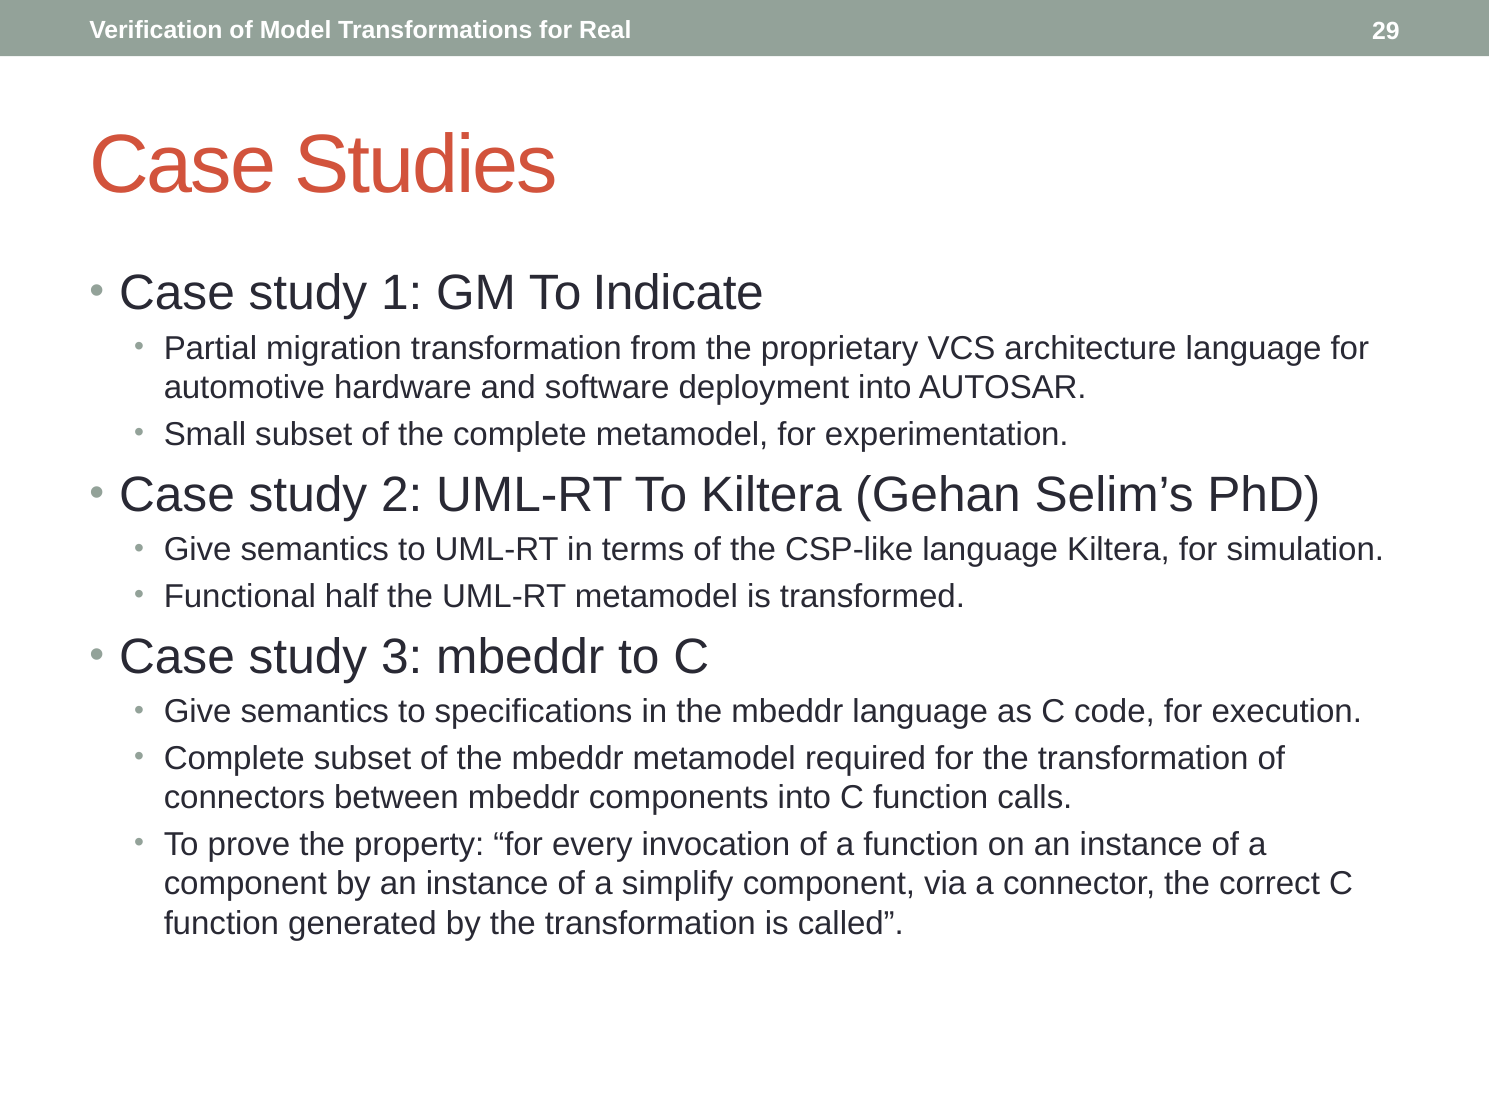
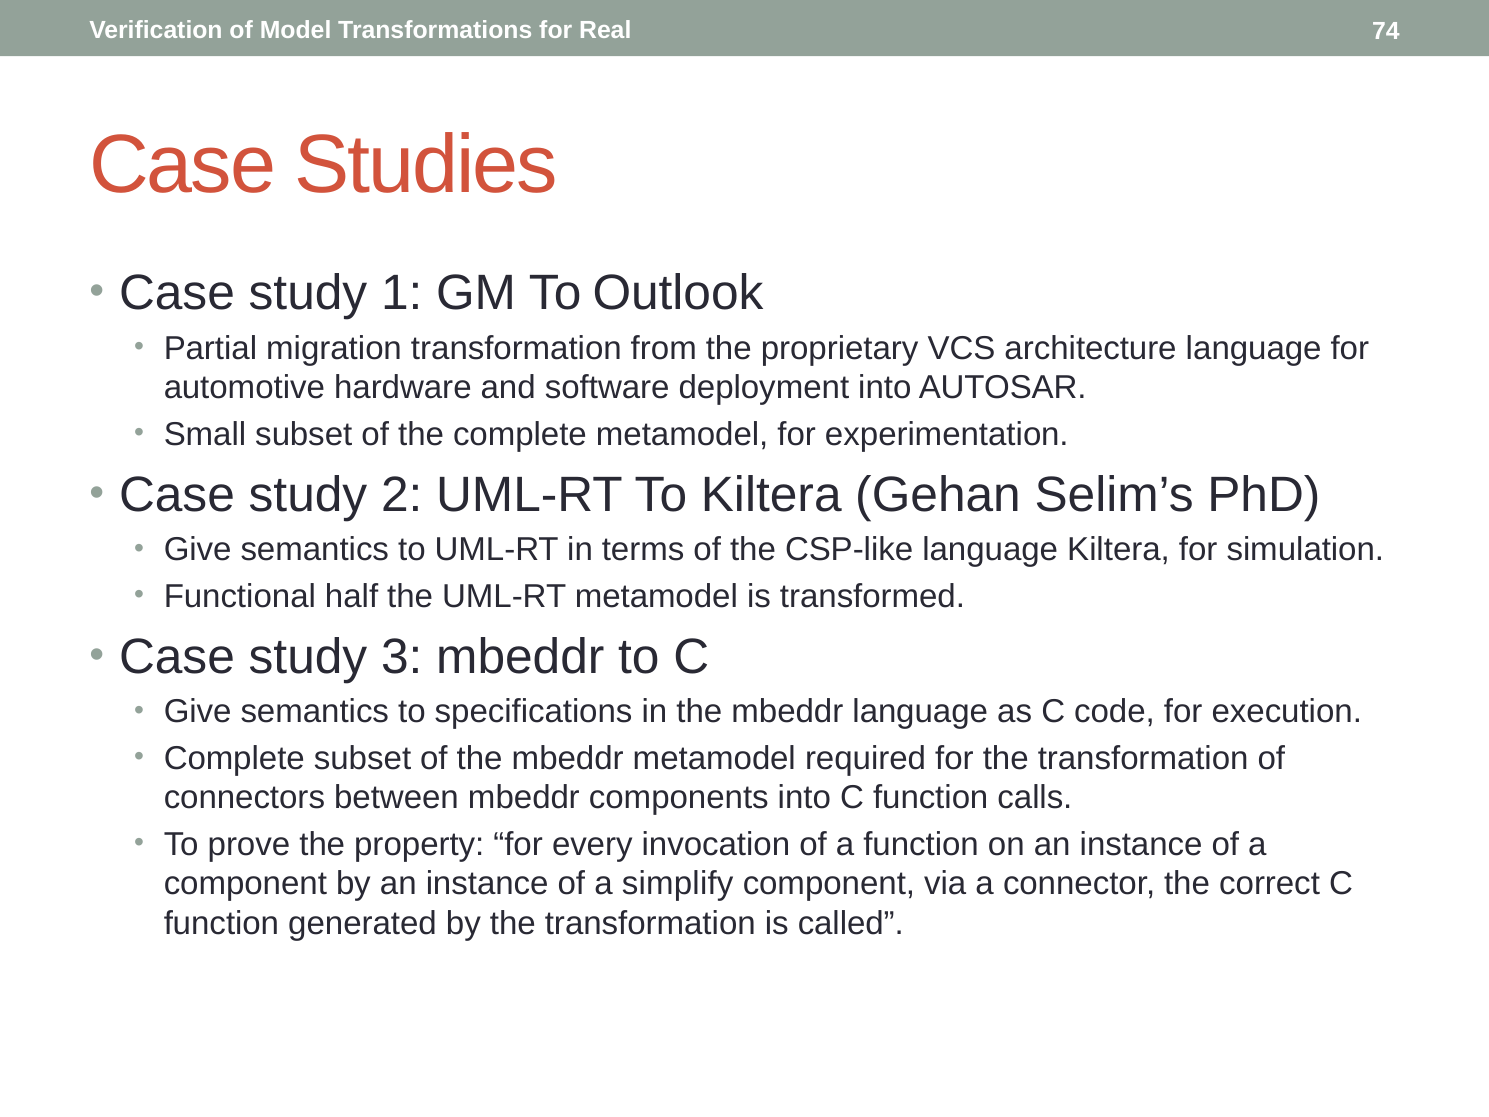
29: 29 -> 74 (1386, 31)
Indicate: Indicate -> Outlook (678, 293)
